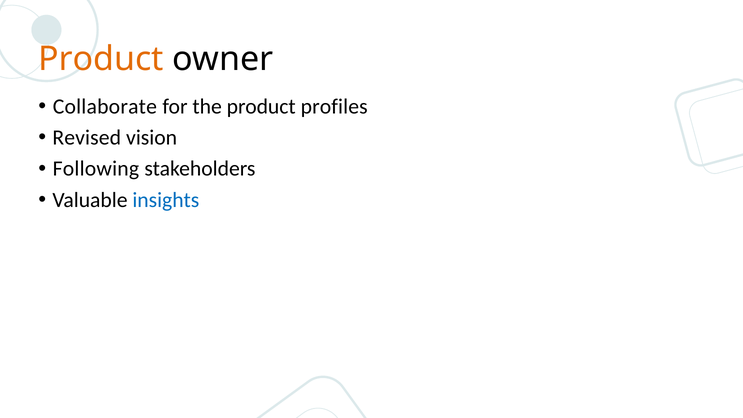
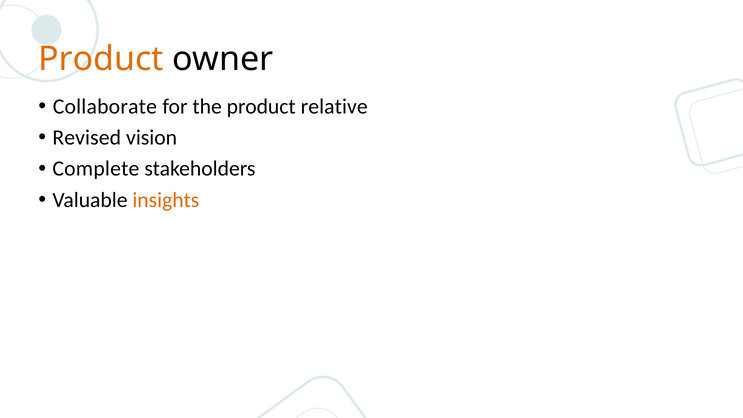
profiles: profiles -> relative (334, 107)
Following: Following -> Complete (96, 169)
insights colour: blue -> orange (166, 200)
